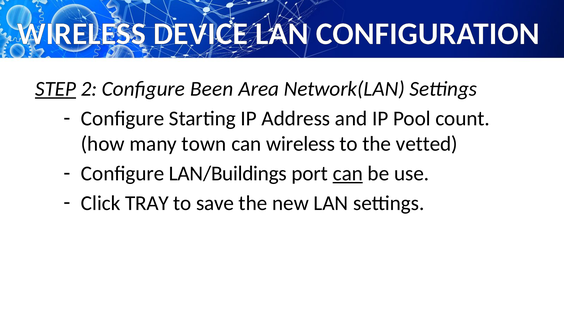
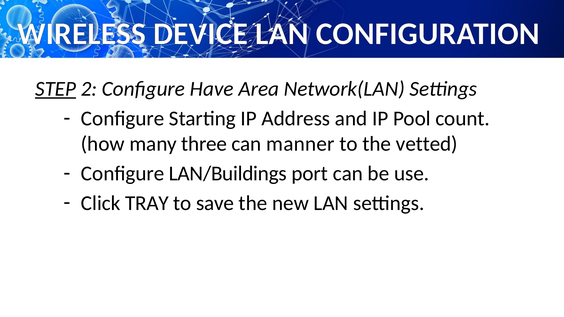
Been: Been -> Have (212, 89)
town: town -> three (204, 144)
can wireless: wireless -> manner (300, 144)
can underline: present -> none (348, 174)
